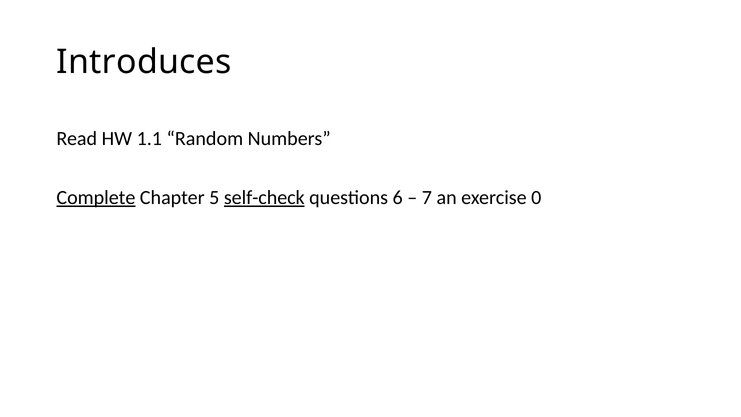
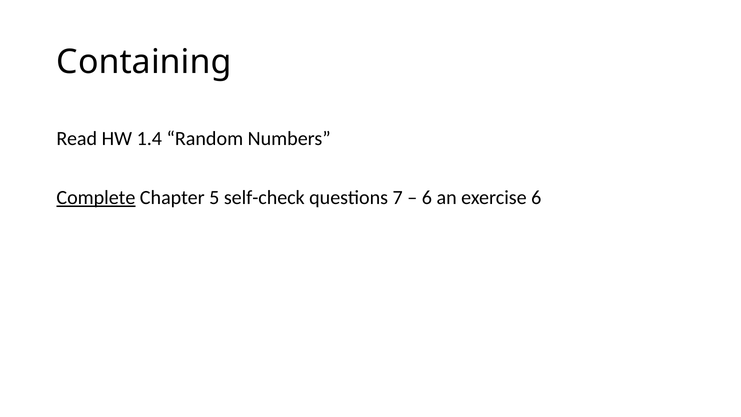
Introduces: Introduces -> Containing (144, 62)
1.1: 1.1 -> 1.4 (149, 139)
self-check underline: present -> none (264, 197)
6: 6 -> 7 (398, 197)
7: 7 -> 6 (427, 197)
exercise 0: 0 -> 6 (536, 197)
